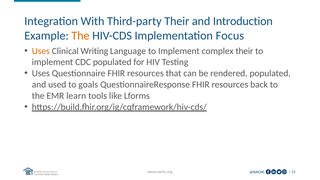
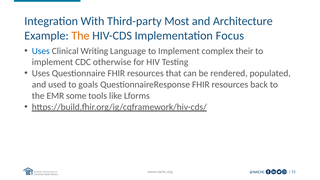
Third-party Their: Their -> Most (177, 21)
Introduction: Introduction -> Architecture (243, 21)
Uses colour: orange -> blue (41, 51)
CDC populated: populated -> otherwise (112, 62)
learn: learn -> some (76, 96)
